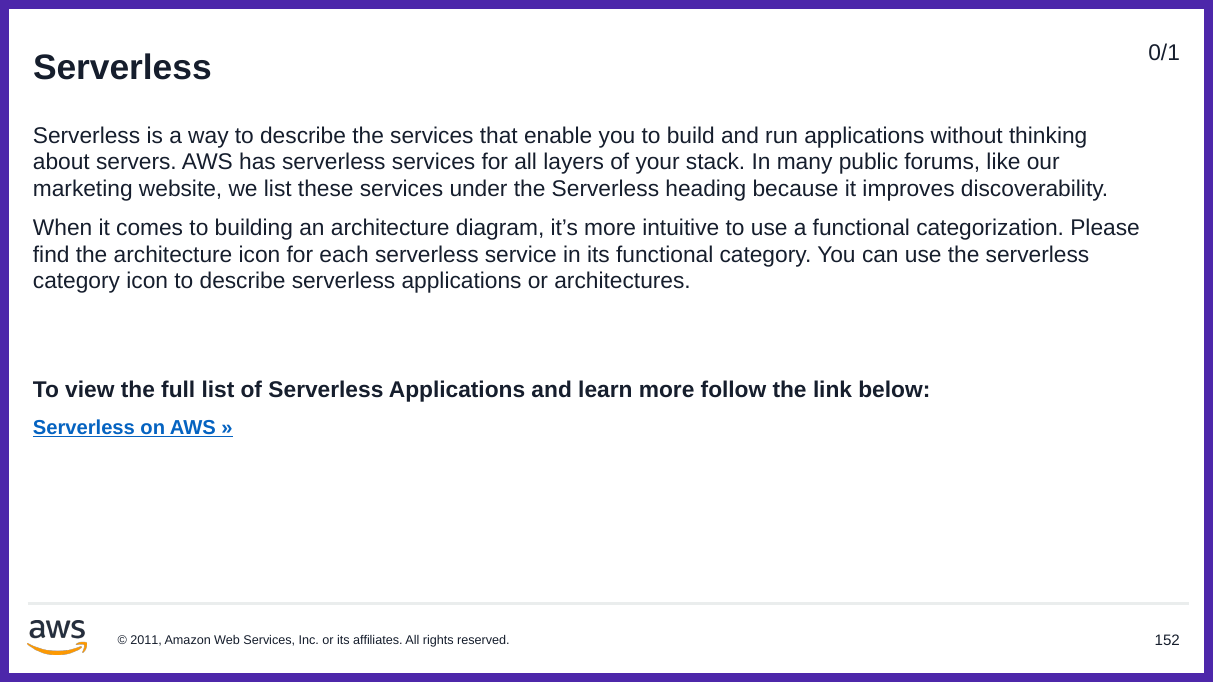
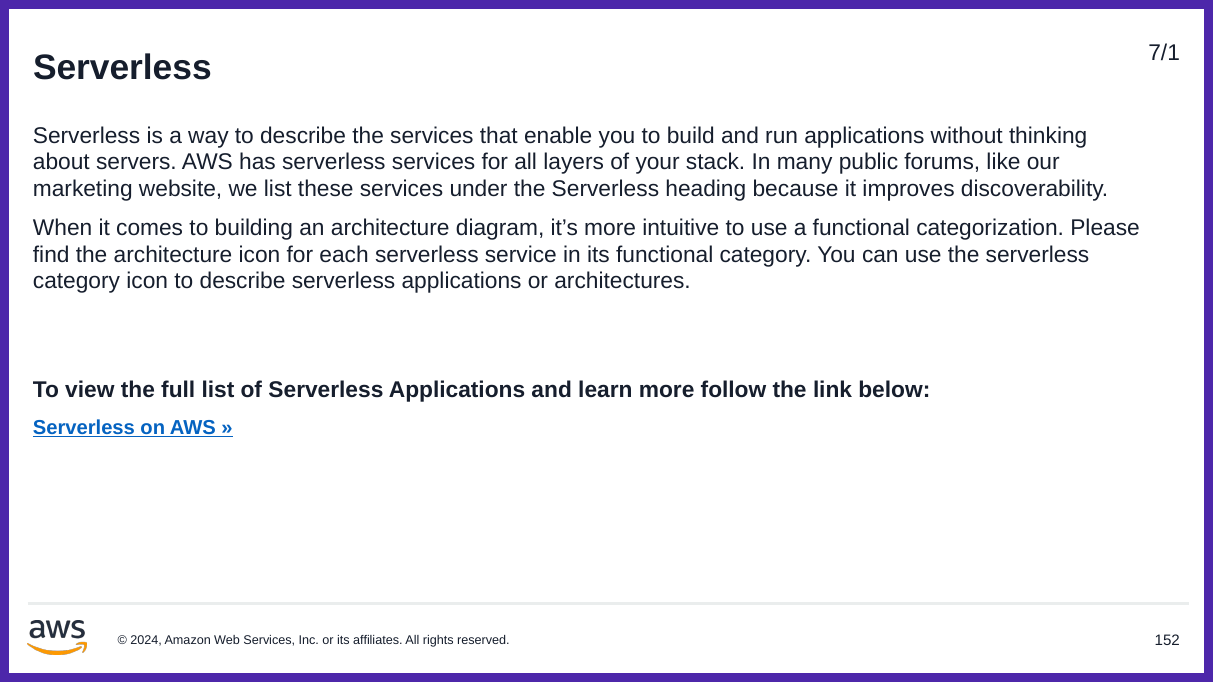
0/1: 0/1 -> 7/1 (1164, 53)
2011: 2011 -> 2024 (146, 641)
